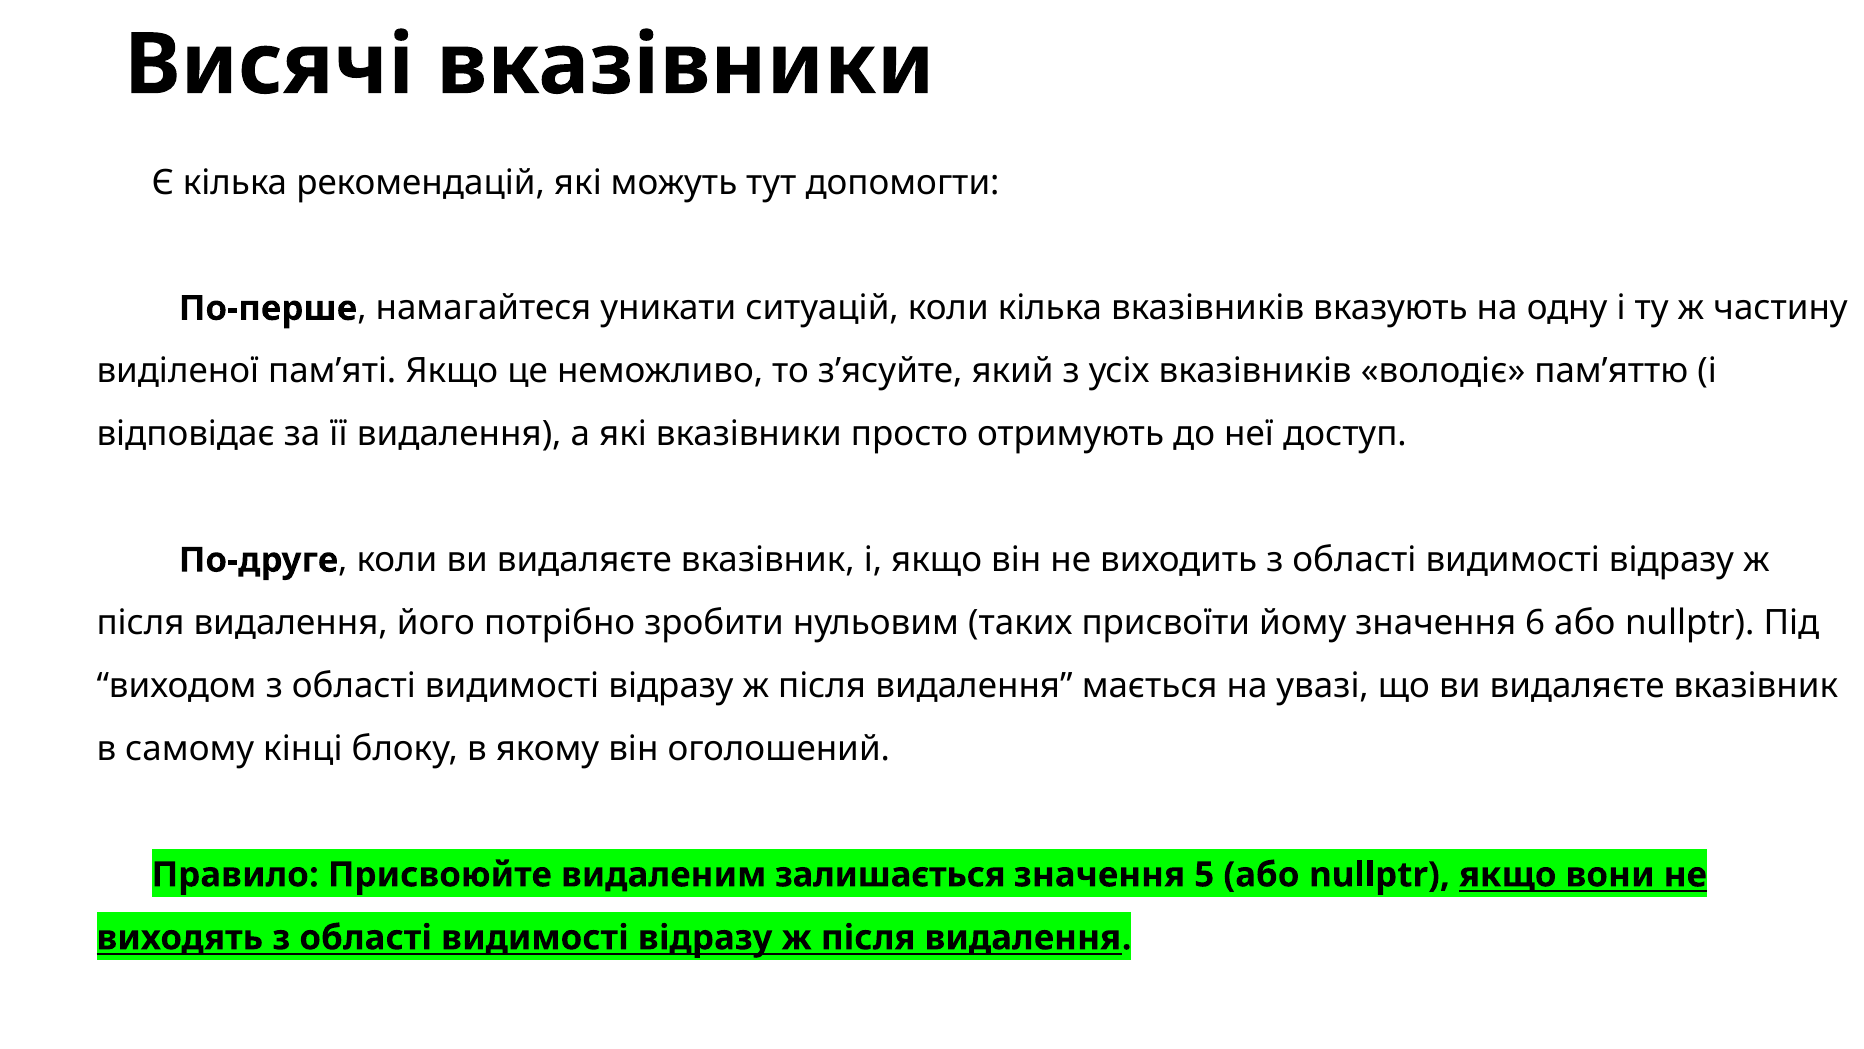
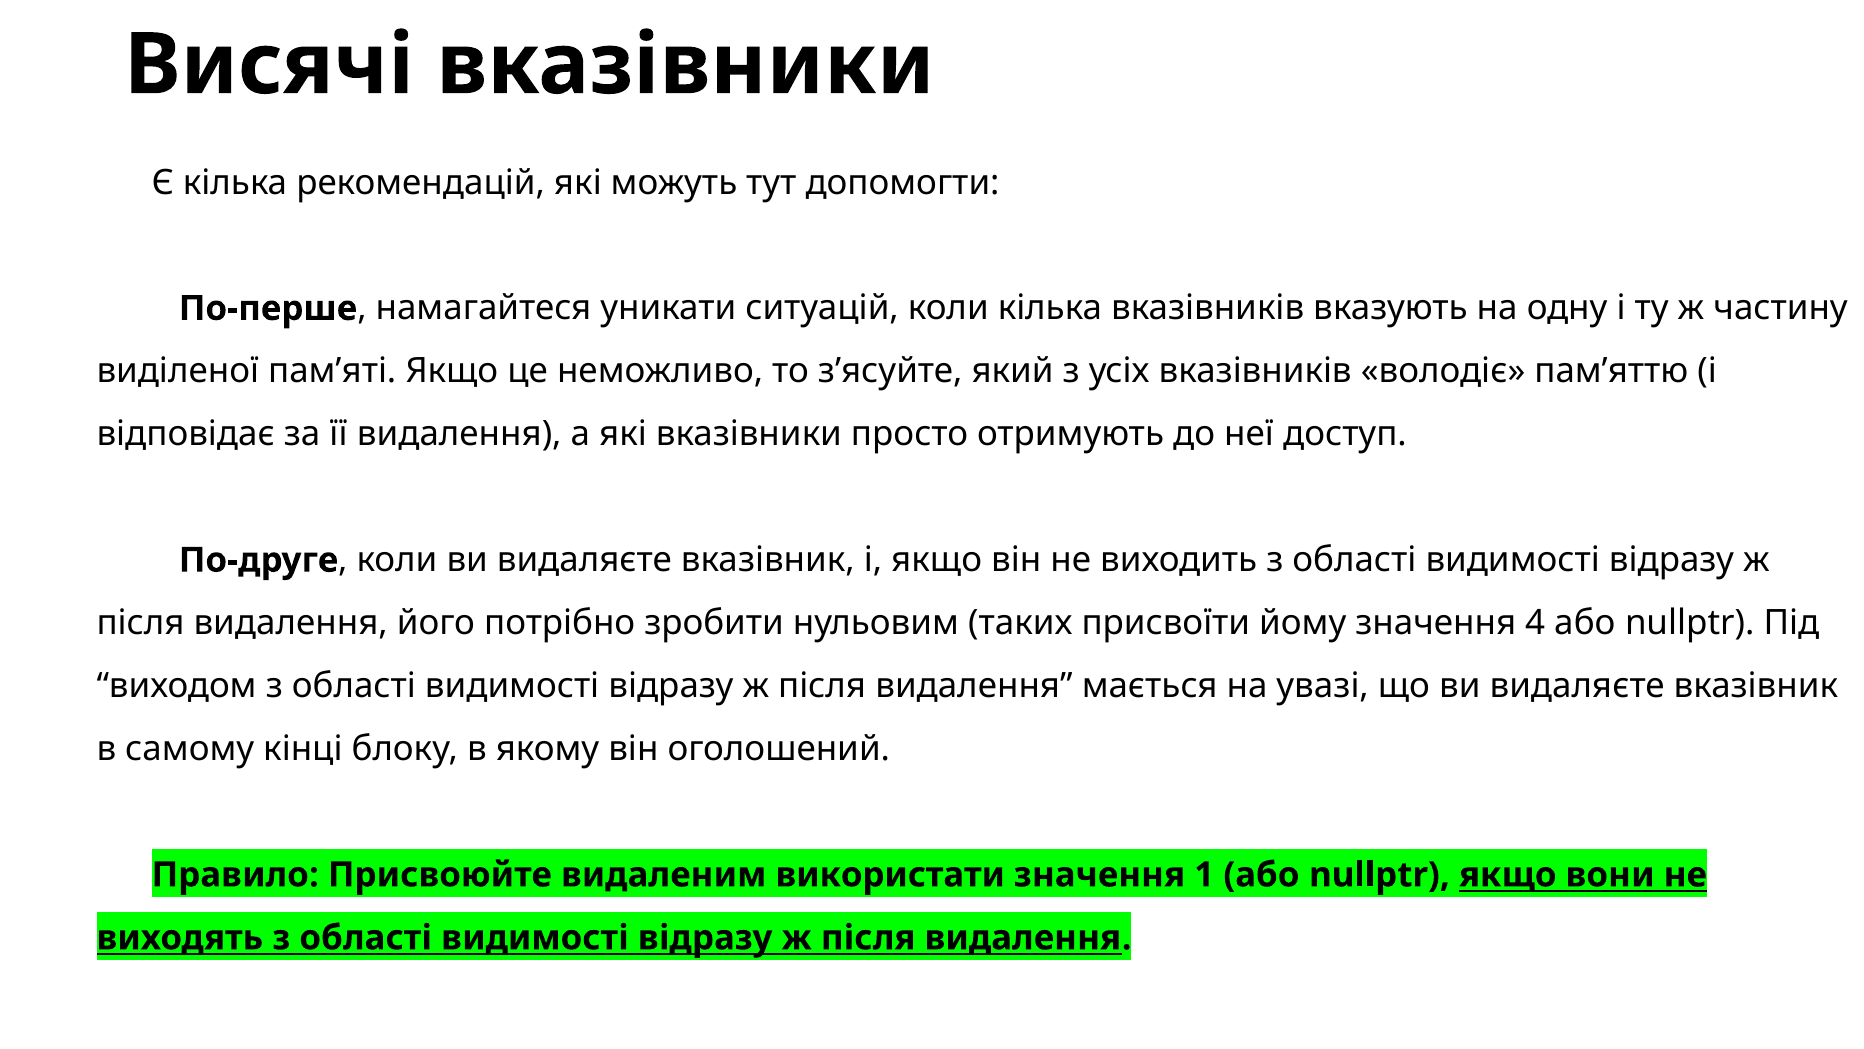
6: 6 -> 4 (1535, 623)
залишається: залишається -> використати (890, 874)
5: 5 -> 1 (1204, 874)
